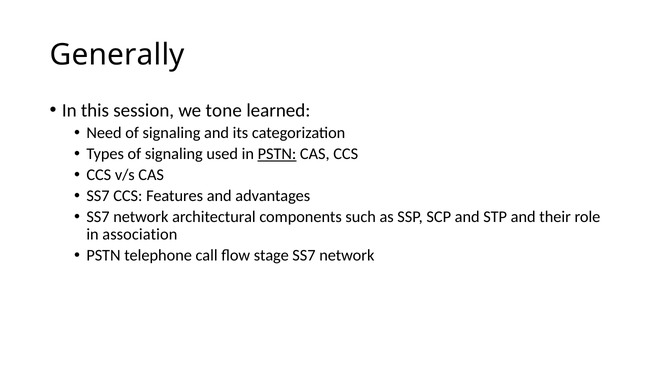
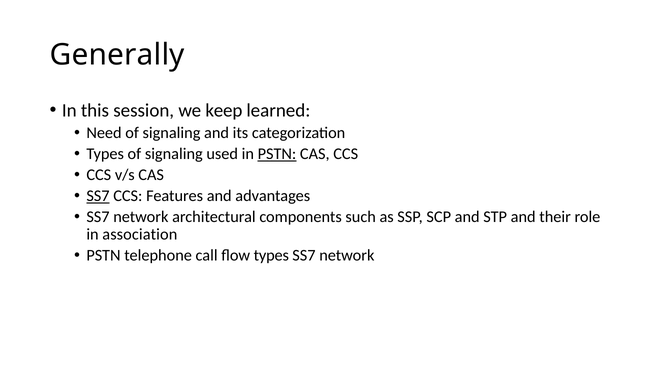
tone: tone -> keep (224, 110)
SS7 underline: none -> present (98, 196)
flow stage: stage -> types (271, 255)
